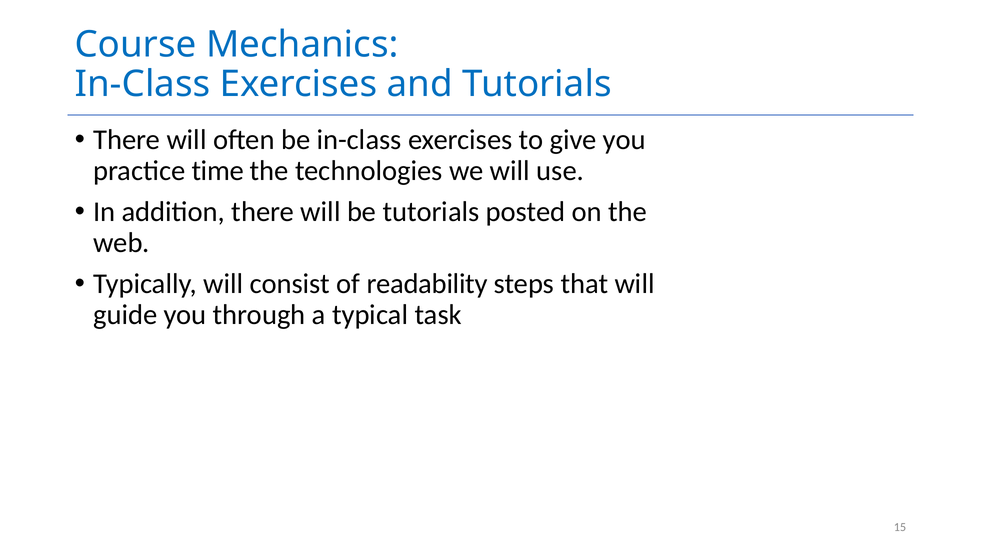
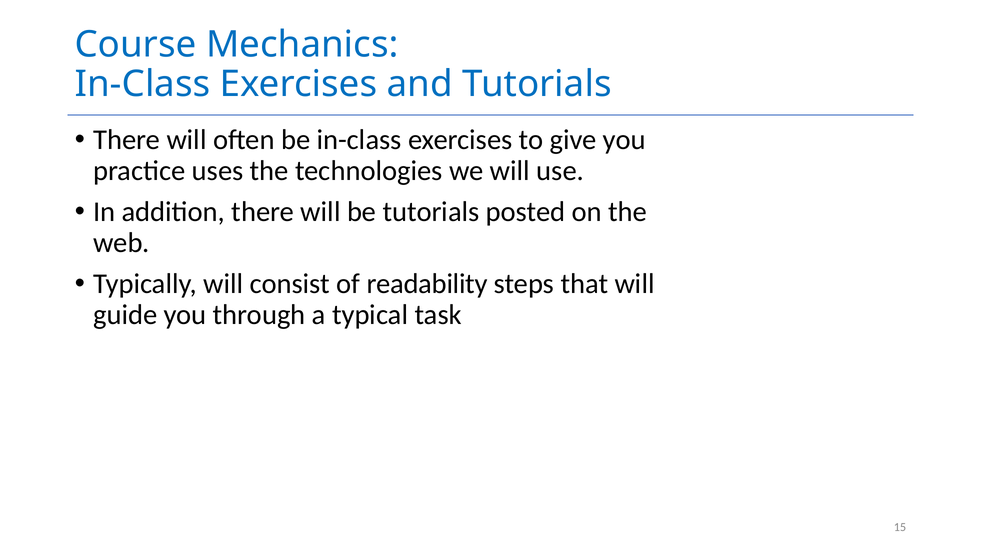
time: time -> uses (218, 171)
